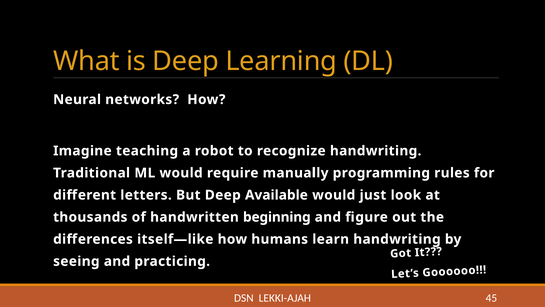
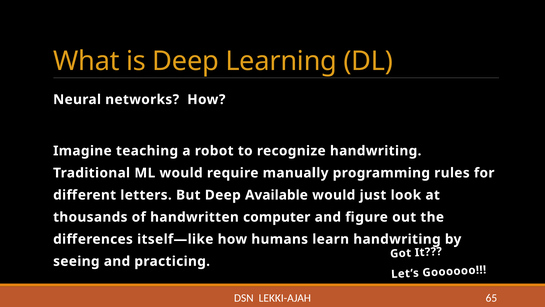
beginning: beginning -> computer (277, 217)
45: 45 -> 65 (491, 298)
